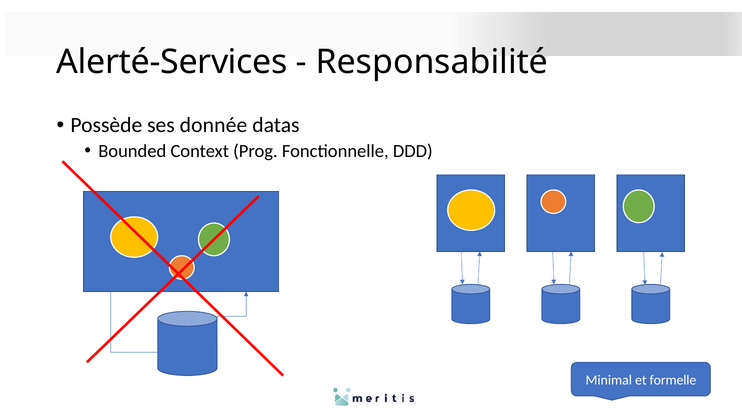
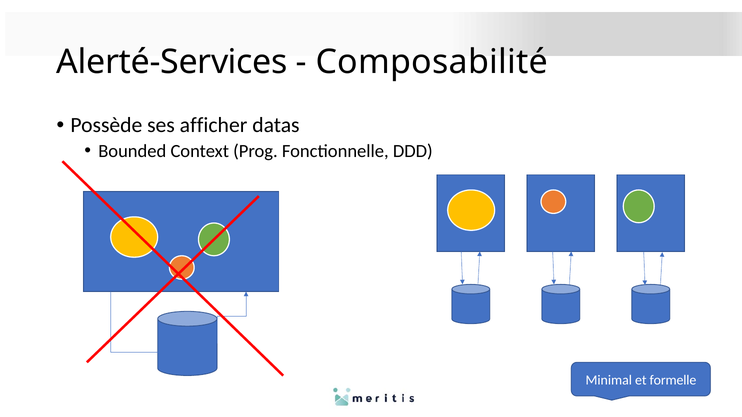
Responsabilité: Responsabilité -> Composabilité (432, 62)
donnée: donnée -> afficher (214, 125)
